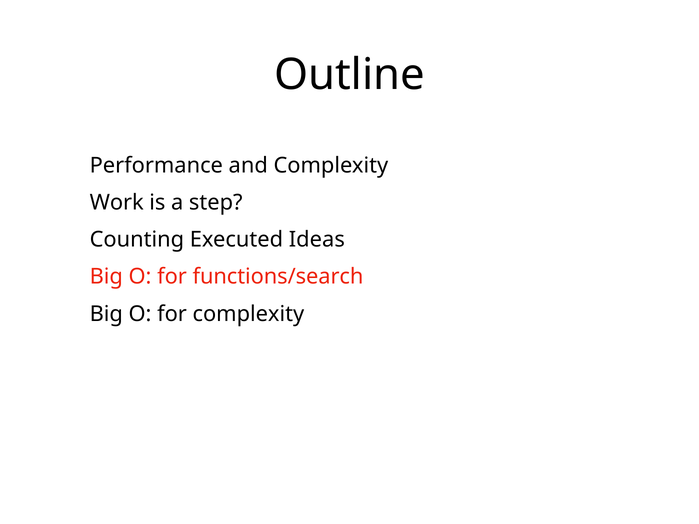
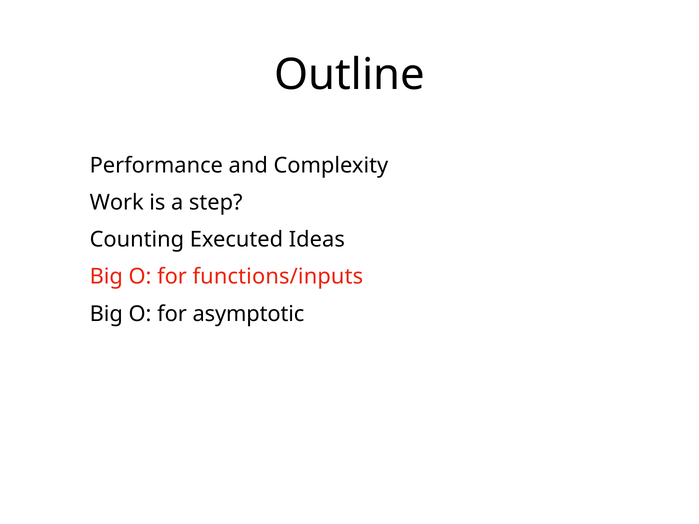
functions/search: functions/search -> functions/inputs (278, 277)
for complexity: complexity -> asymptotic (248, 314)
